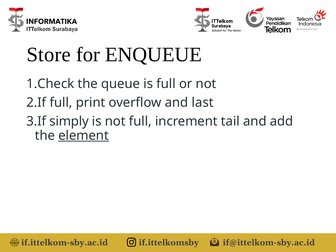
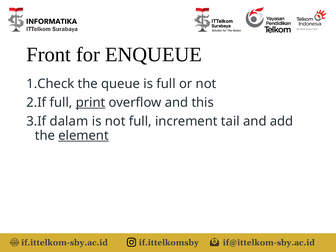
Store: Store -> Front (49, 54)
print underline: none -> present (91, 103)
last: last -> this (203, 103)
simply: simply -> dalam (69, 121)
